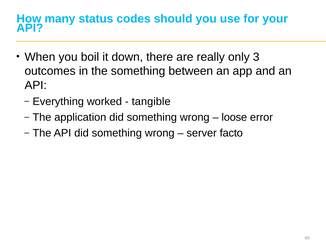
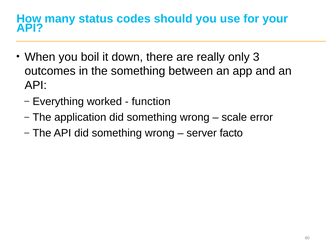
tangible: tangible -> function (151, 102)
loose: loose -> scale (234, 118)
